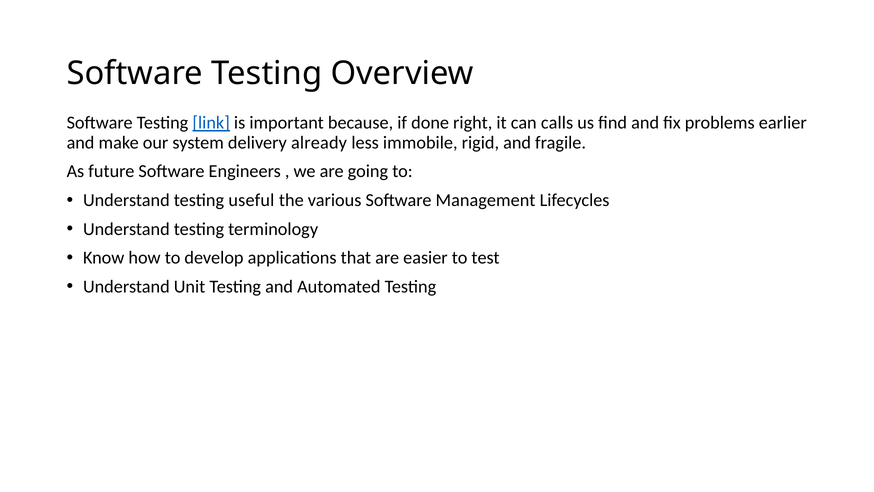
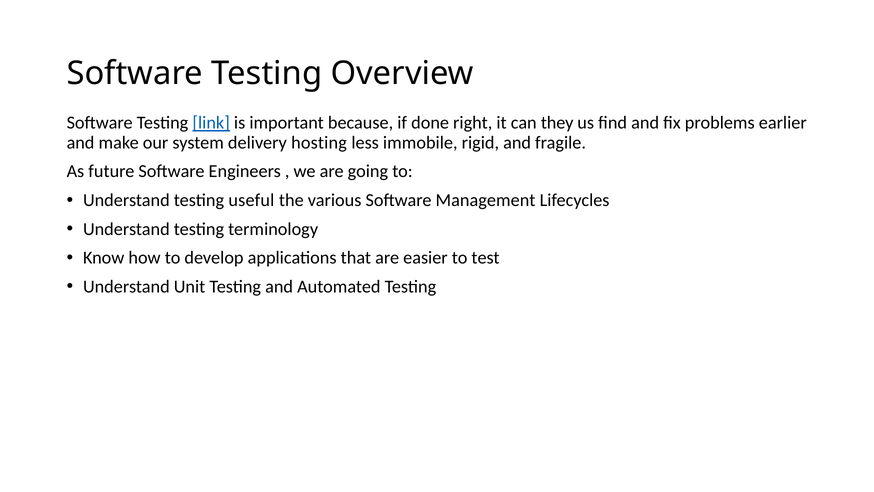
calls: calls -> they (557, 123)
already: already -> hosting (319, 142)
